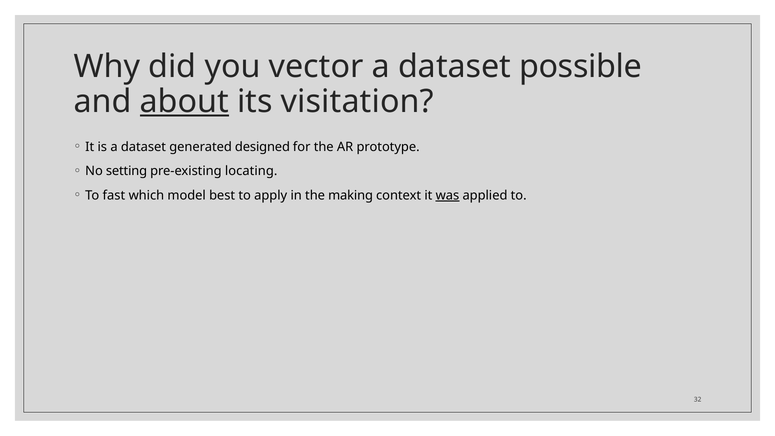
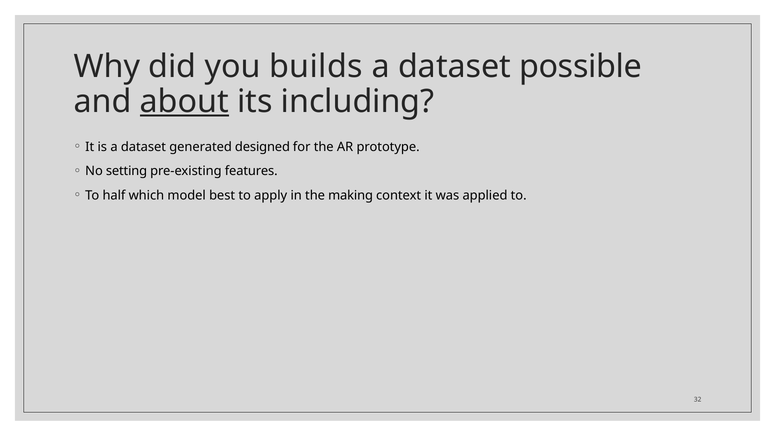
vector: vector -> builds (316, 67)
visitation: visitation -> including (358, 102)
locating: locating -> features (251, 171)
fast: fast -> half (114, 195)
was underline: present -> none (447, 195)
